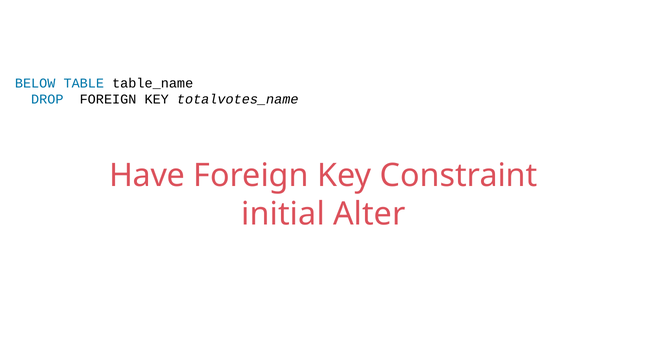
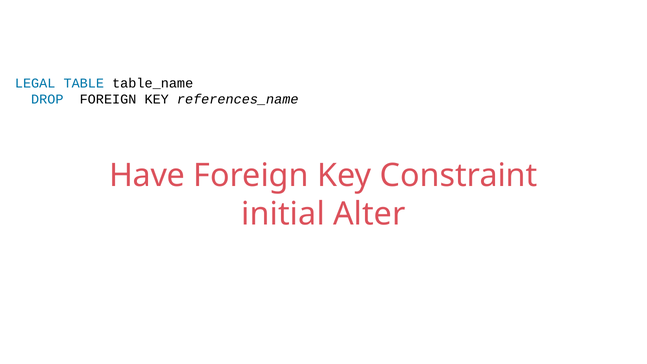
BELOW: BELOW -> LEGAL (35, 83)
totalvotes_name: totalvotes_name -> references_name (238, 99)
